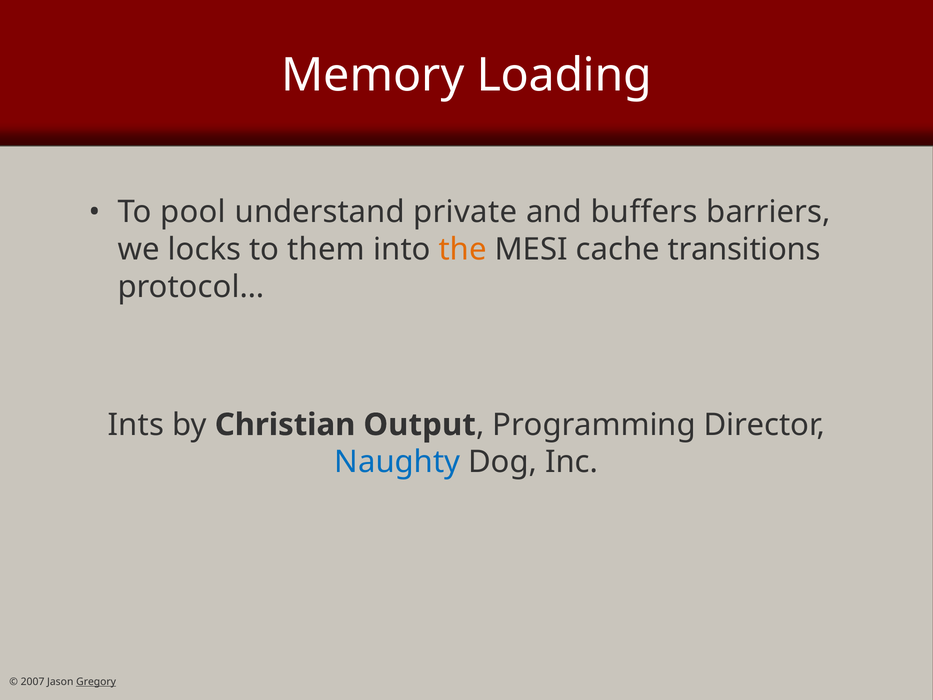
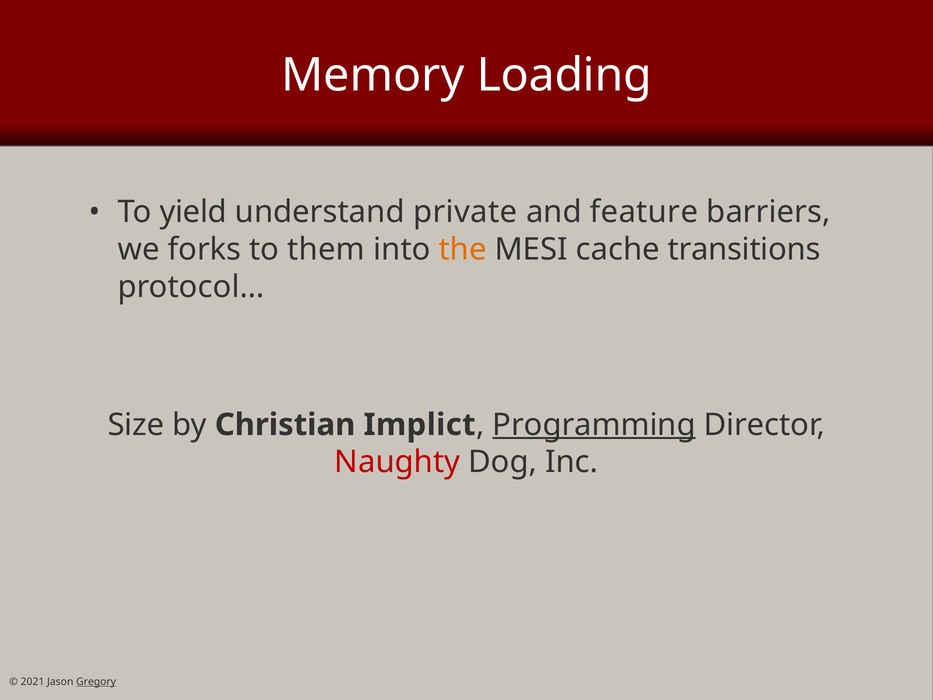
pool: pool -> yield (193, 212)
buffers: buffers -> feature (644, 212)
locks: locks -> forks (204, 249)
Ints: Ints -> Size (136, 425)
Output: Output -> Implict (420, 425)
Programming underline: none -> present (594, 425)
Naughty colour: blue -> red (397, 462)
2007: 2007 -> 2021 (33, 682)
